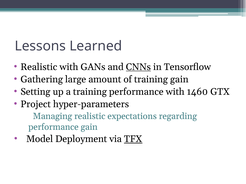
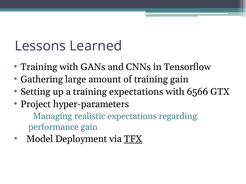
Realistic: Realistic -> Training (39, 67)
CNNs underline: present -> none (138, 67)
training performance: performance -> expectations (136, 92)
1460: 1460 -> 6566 (197, 92)
